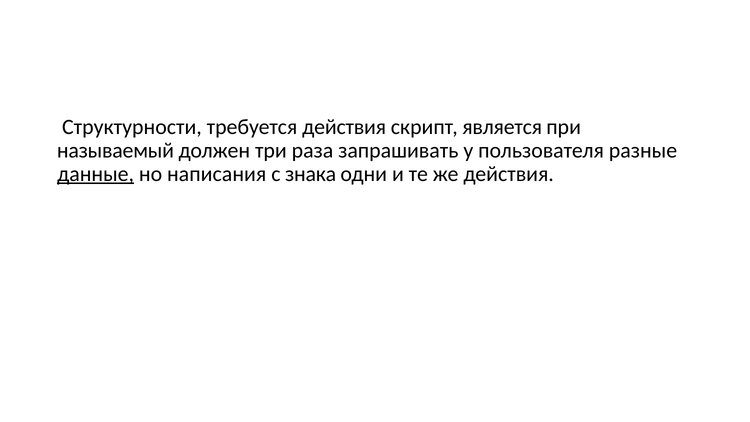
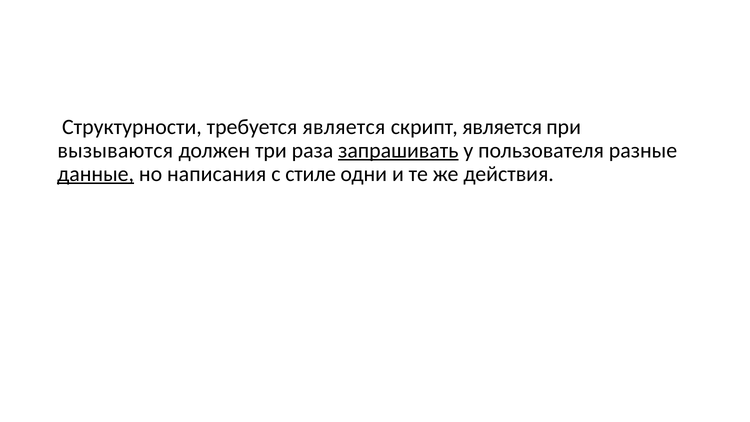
требуется действия: действия -> является (344, 127)
называемый: называемый -> вызываются (115, 150)
запрашивать underline: none -> present (398, 150)
знака: знака -> стиле (311, 174)
